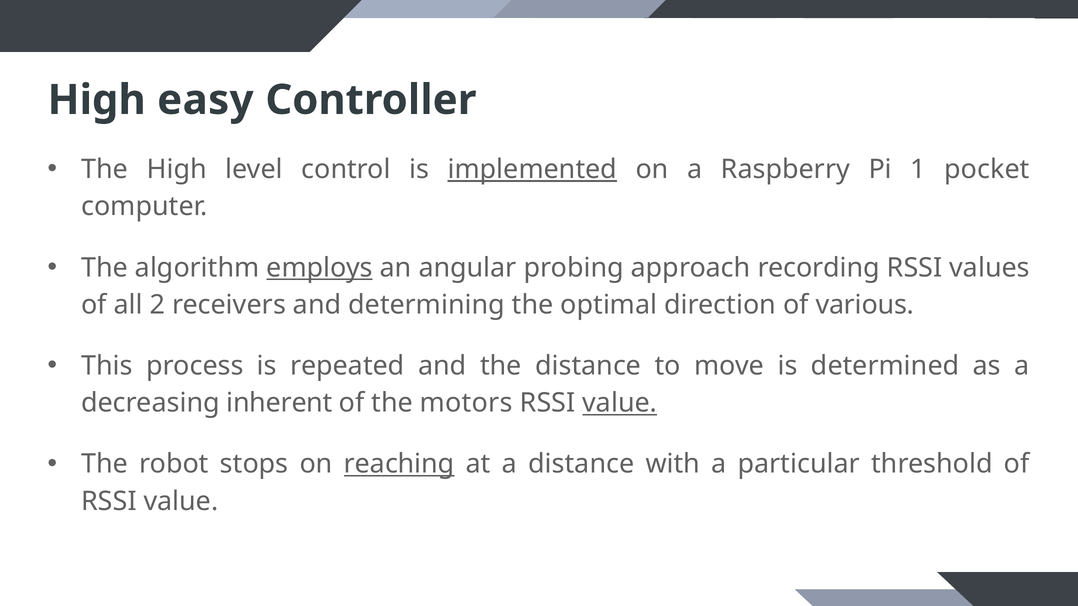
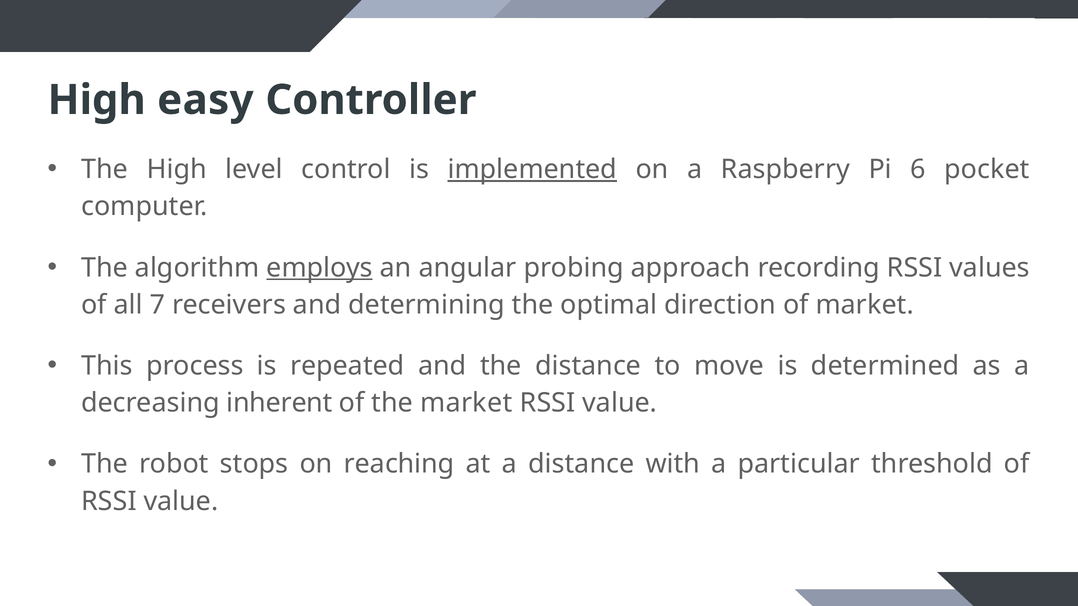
1: 1 -> 6 (918, 170)
2: 2 -> 7 (157, 305)
of various: various -> market (865, 305)
the motors: motors -> market (466, 403)
value underline: present -> none (620, 403)
reaching underline: present -> none (399, 464)
